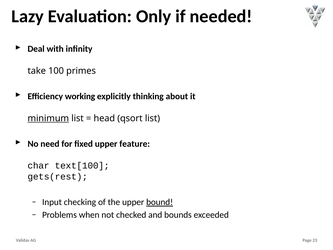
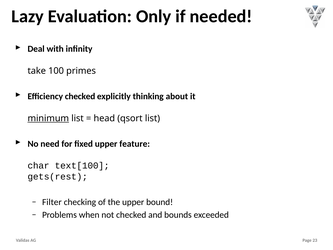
Efficiency working: working -> checked (80, 96)
Input: Input -> Filter (52, 202)
bound underline: present -> none (160, 202)
